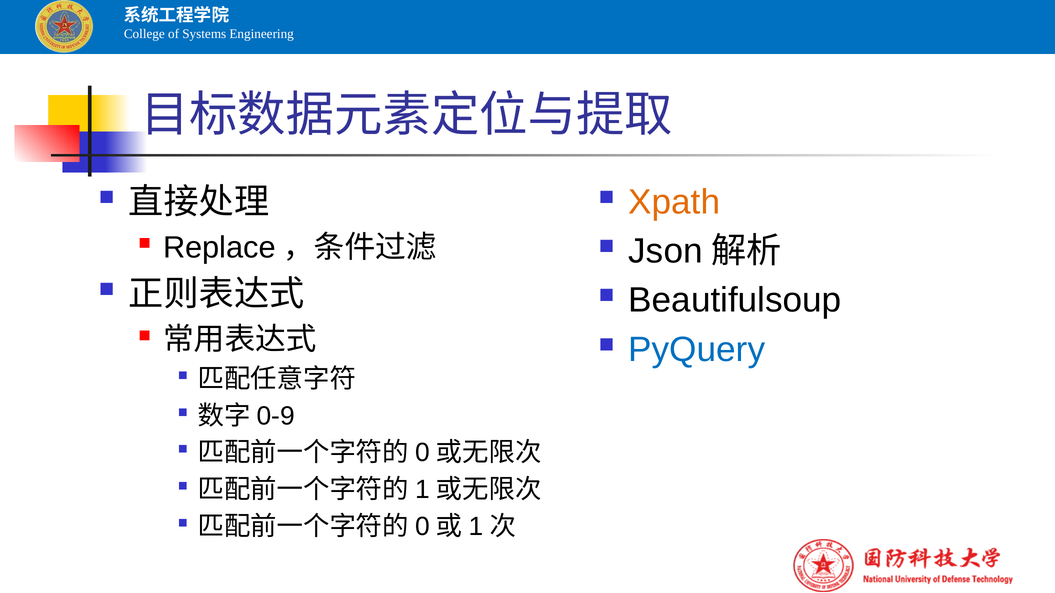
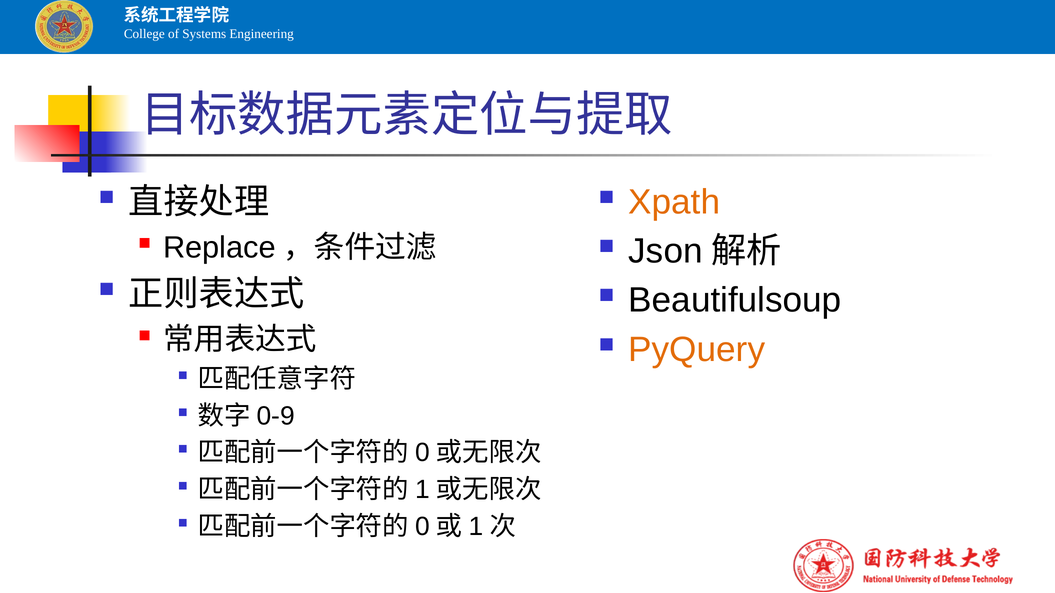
PyQuery colour: blue -> orange (697, 350)
